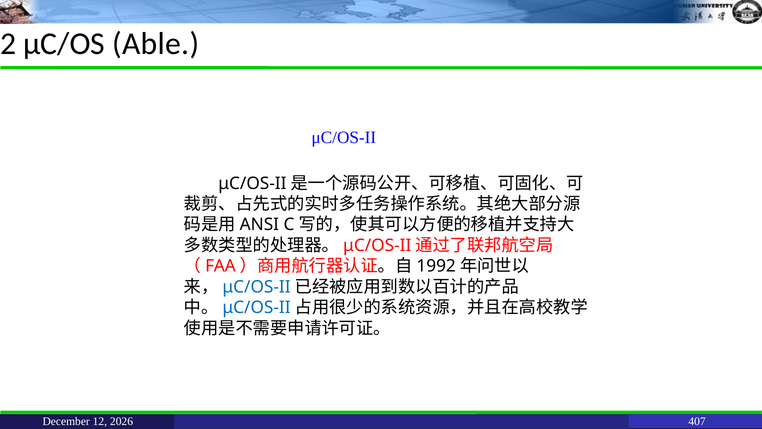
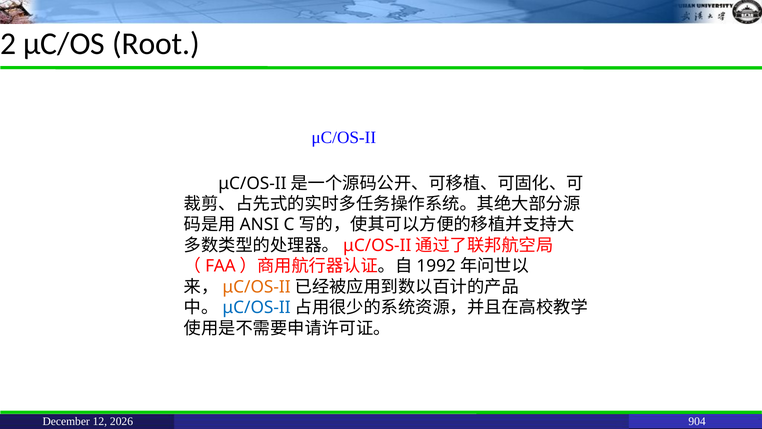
Able: Able -> Root (156, 44)
μC/OS-II colour: blue -> orange (257, 287)
407: 407 -> 904 (697, 421)
